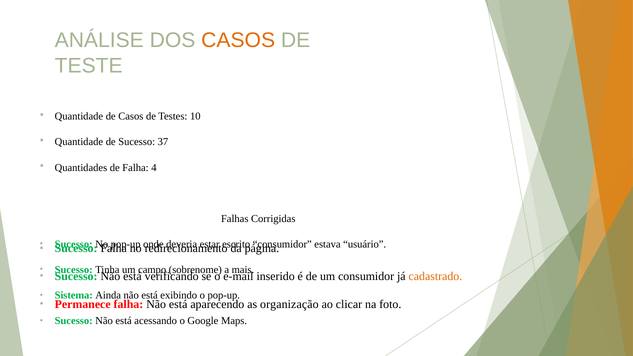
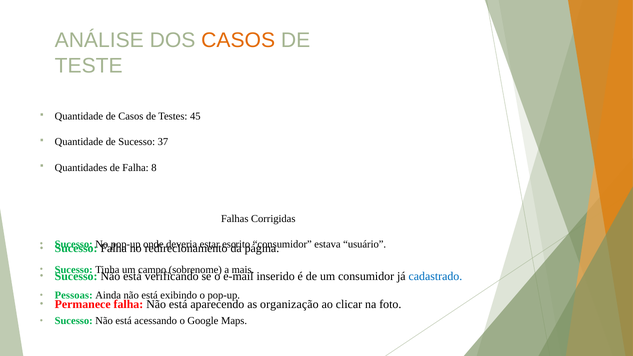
10: 10 -> 45 (195, 116)
4: 4 -> 8 (154, 168)
cadastrado colour: orange -> blue (435, 277)
Sistema: Sistema -> Pessoas (74, 295)
